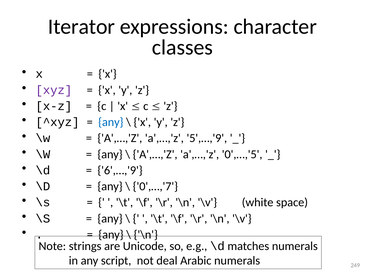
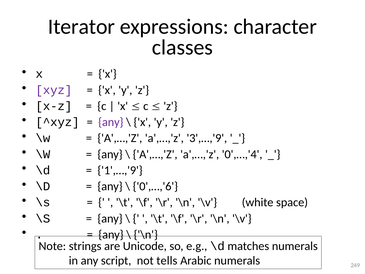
any colour: blue -> purple (111, 122)
5',…,'9: 5',…,'9 -> 3',…,'9 (207, 138)
0',…,'5: 0',…,'5 -> 0',…,'4 (242, 154)
6',…,'9: 6',…,'9 -> 1',…,'9 (120, 170)
0',…,'7: 0',…,'7 -> 0',…,'6 (155, 186)
deal: deal -> tells (167, 260)
